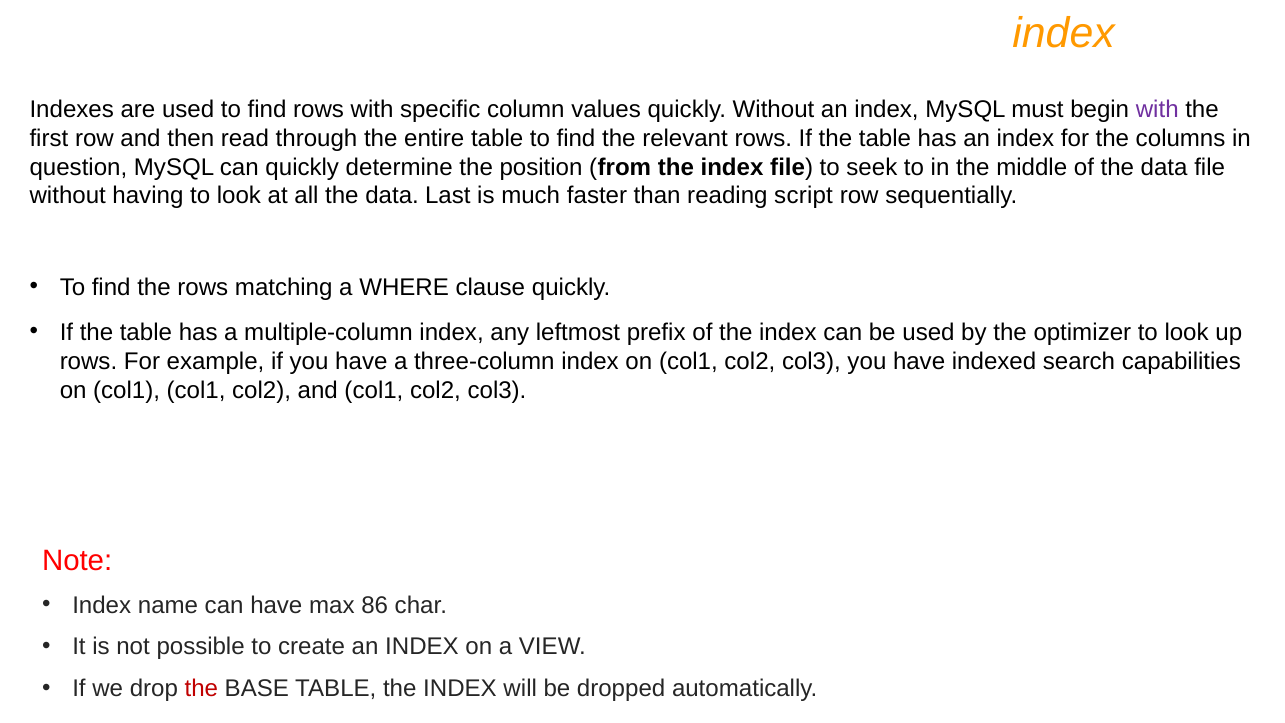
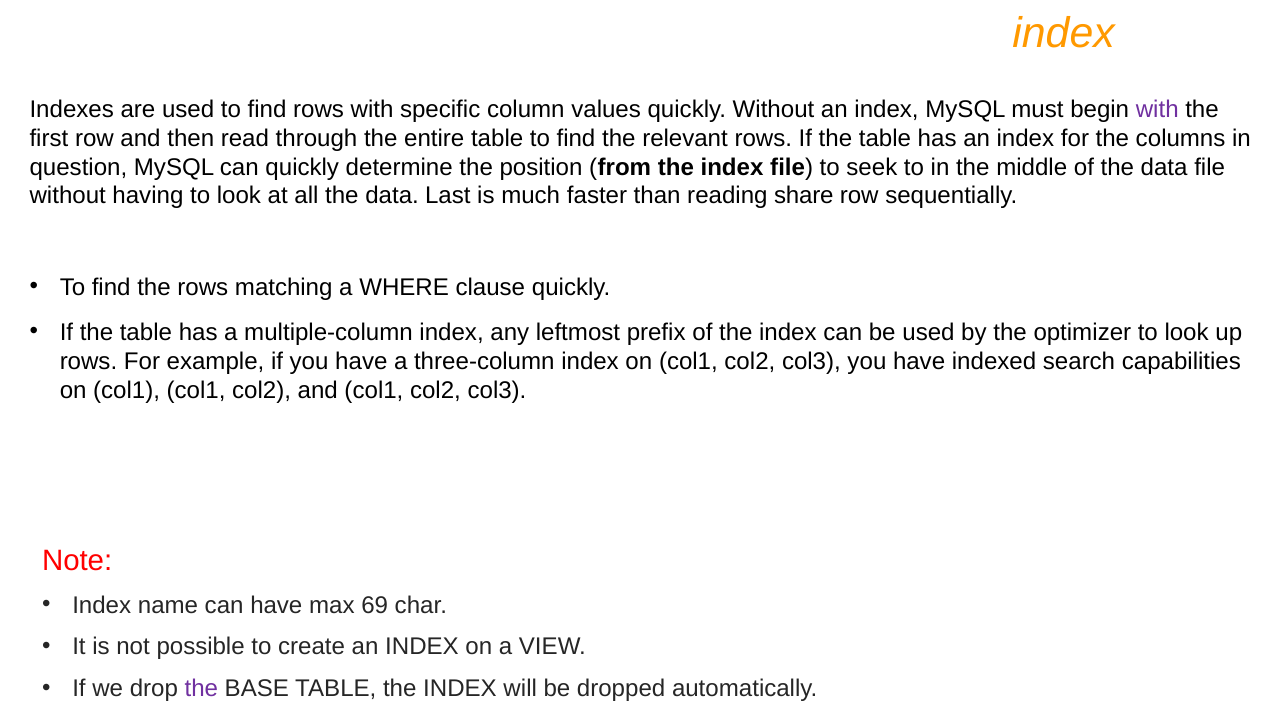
script: script -> share (804, 196)
86: 86 -> 69 (375, 605)
the colour: red -> purple (201, 688)
